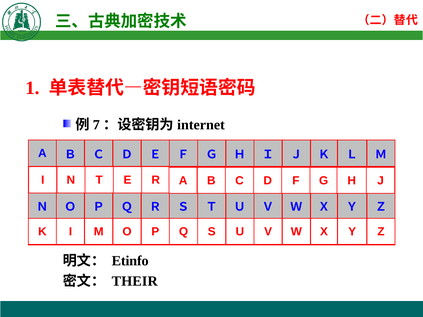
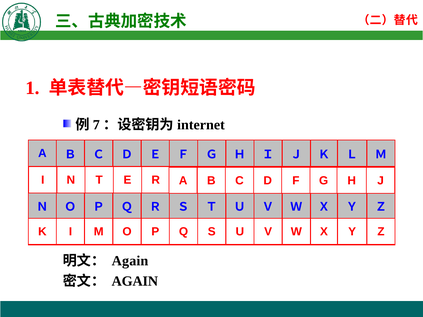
Etinfo: Etinfo -> Again (130, 261)
THEIR: THEIR -> AGAIN (135, 281)
